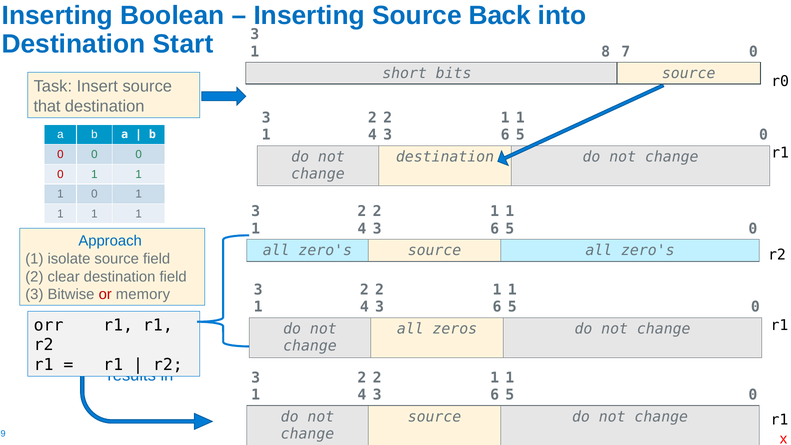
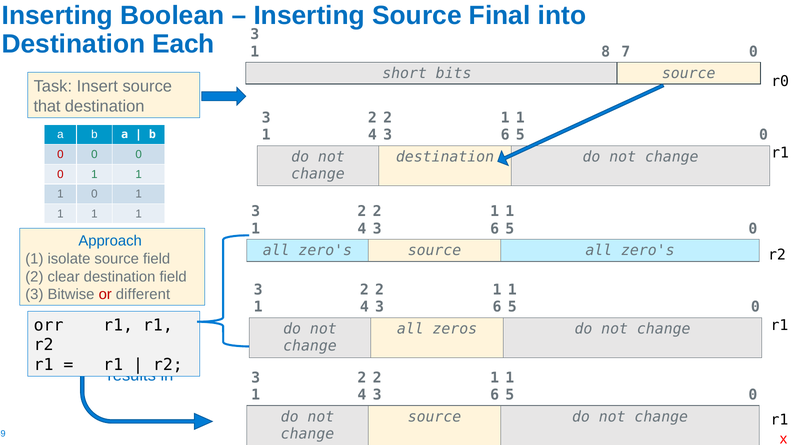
Back: Back -> Final (500, 15)
Start: Start -> Each (183, 44)
memory: memory -> different (143, 294)
